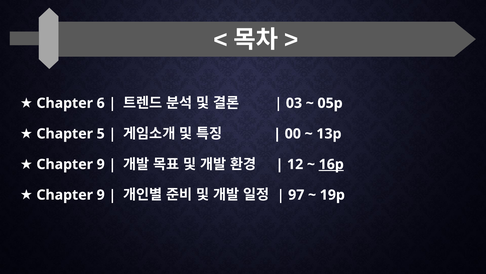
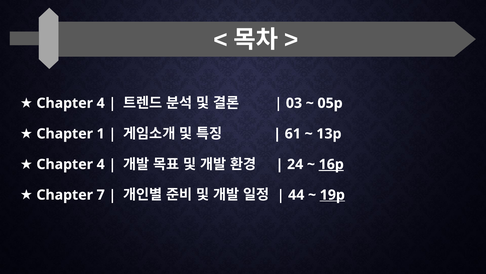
6: 6 -> 4 (101, 103)
5: 5 -> 1 (101, 133)
00: 00 -> 61 (293, 133)
9: 9 -> 4 (101, 164)
12: 12 -> 24 (295, 164)
9: 9 -> 7 (101, 195)
97: 97 -> 44 (296, 195)
19p underline: none -> present (332, 195)
